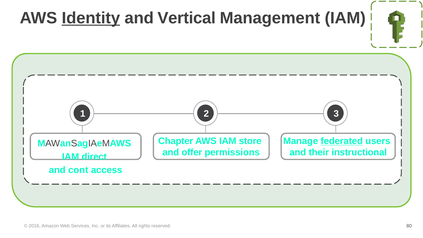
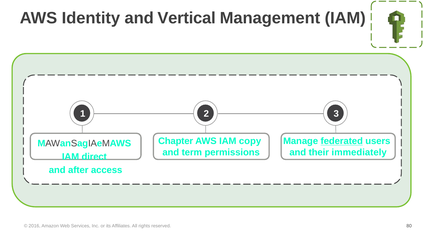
Identity underline: present -> none (91, 18)
store: store -> copy (250, 141)
offer: offer -> term (192, 152)
instructional: instructional -> immediately (359, 152)
cont: cont -> after (78, 170)
